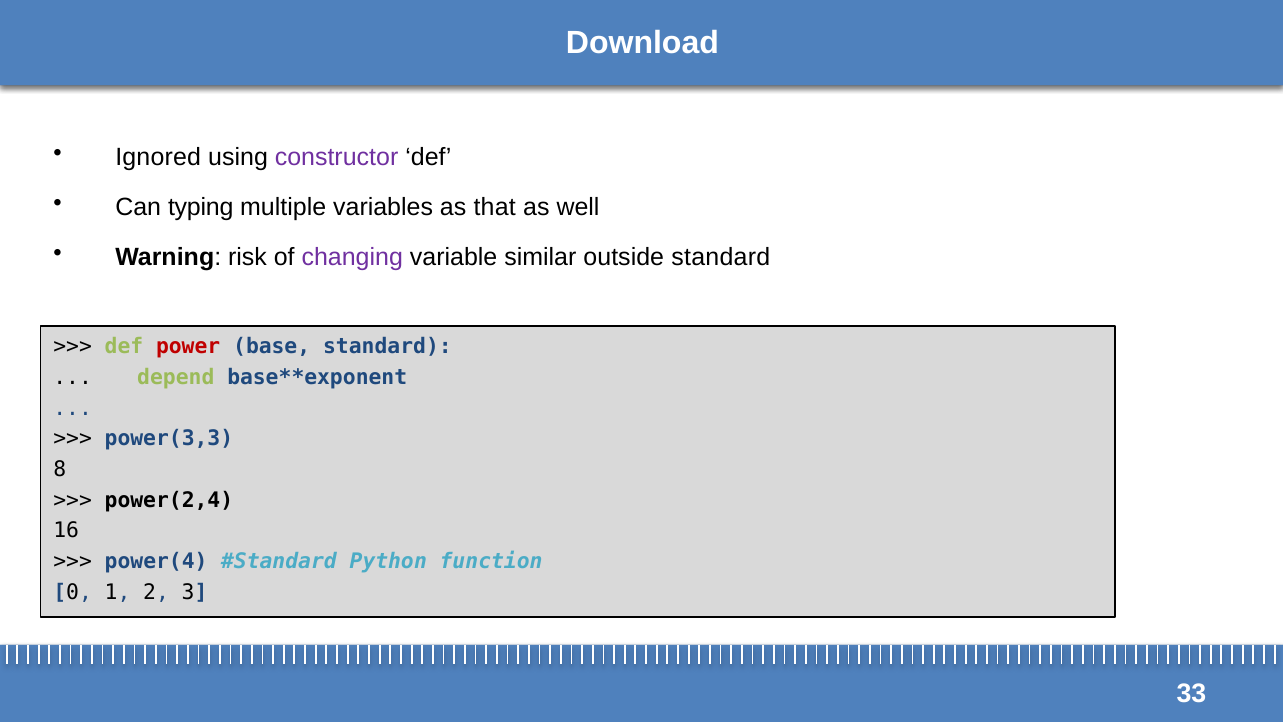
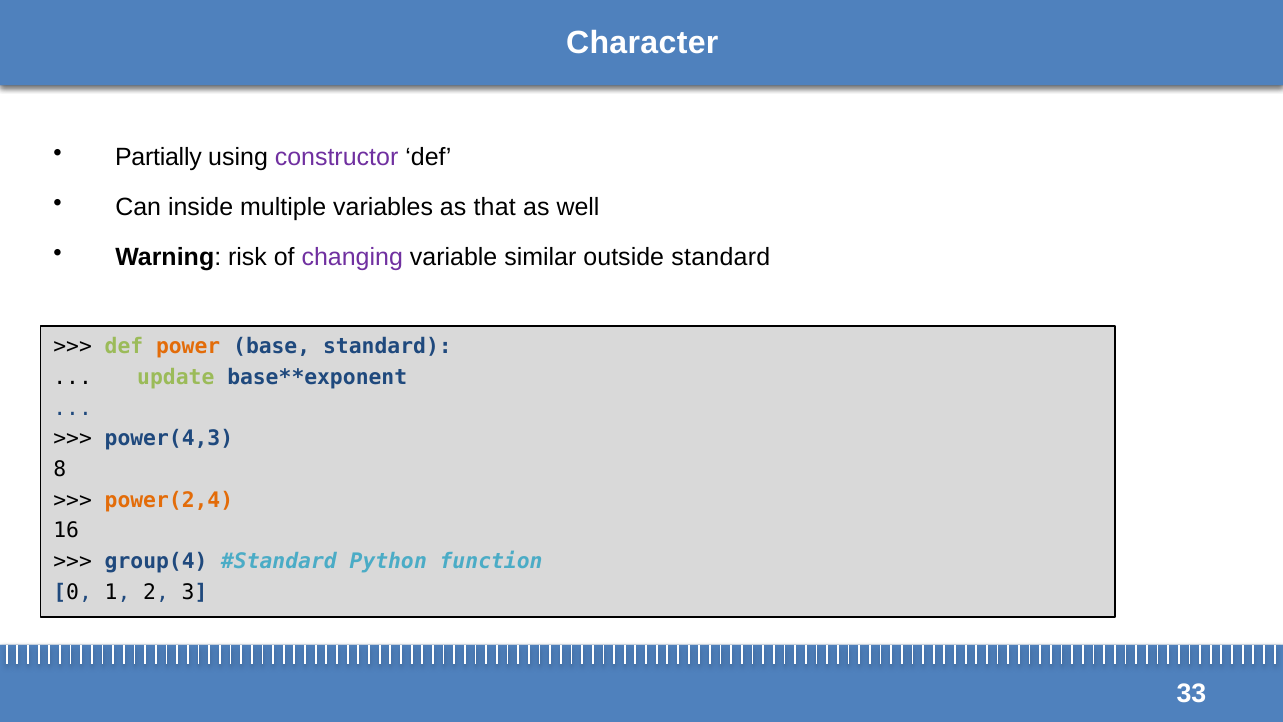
Download: Download -> Character (642, 43)
Ignored: Ignored -> Partially (158, 157)
typing: typing -> inside (201, 207)
power colour: red -> orange (188, 347)
depend: depend -> update (176, 377)
power(3,3: power(3,3 -> power(4,3 (169, 439)
power(2,4 colour: black -> orange (169, 500)
power(4: power(4 -> group(4 (156, 561)
